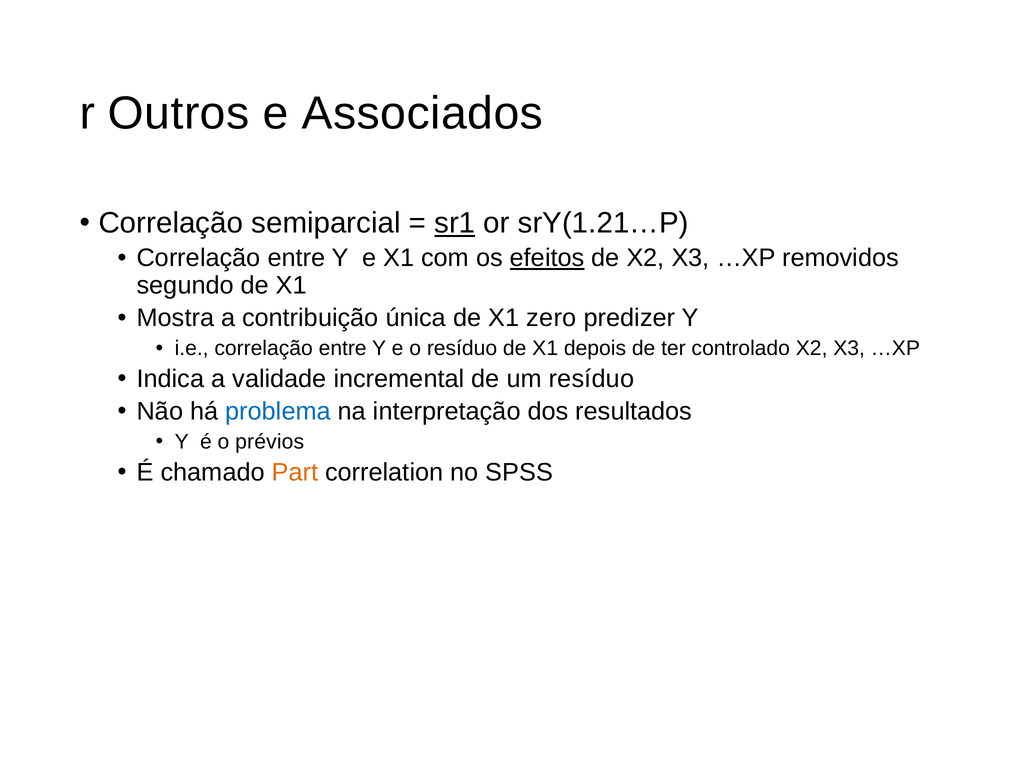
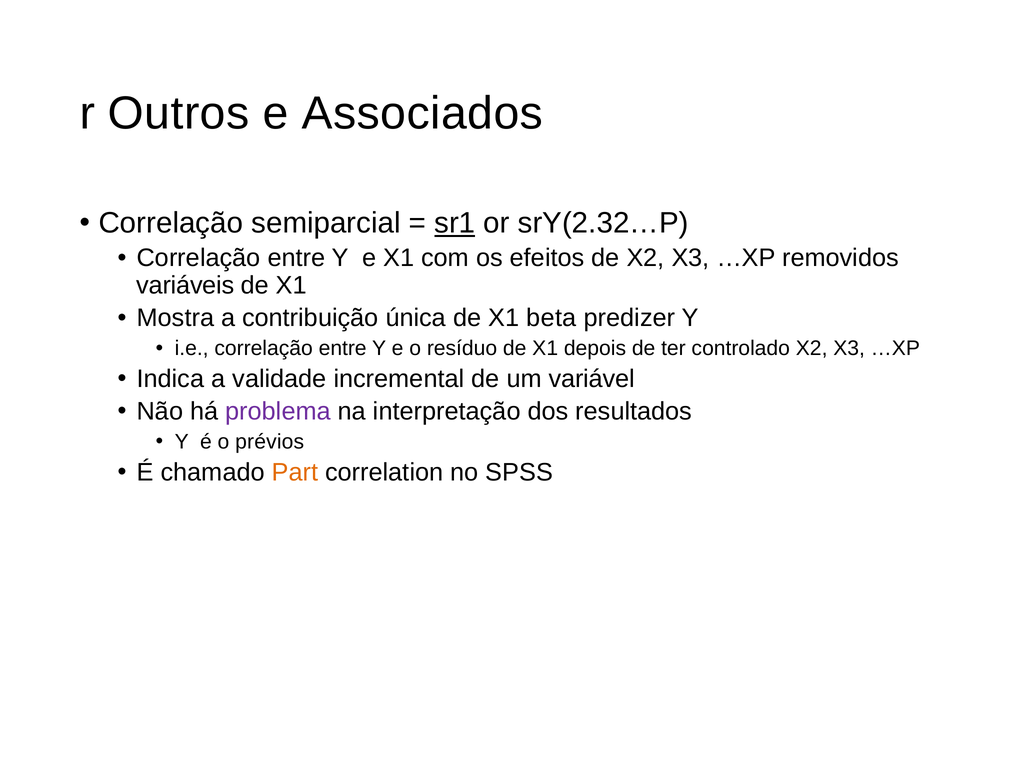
srY(1.21…P: srY(1.21…P -> srY(2.32…P (603, 223)
efeitos underline: present -> none (547, 258)
segundo: segundo -> variáveis (185, 285)
zero: zero -> beta (551, 318)
um resíduo: resíduo -> variável (592, 379)
problema colour: blue -> purple (278, 411)
